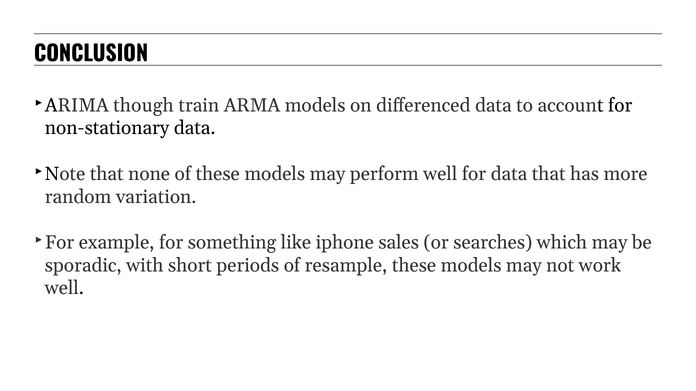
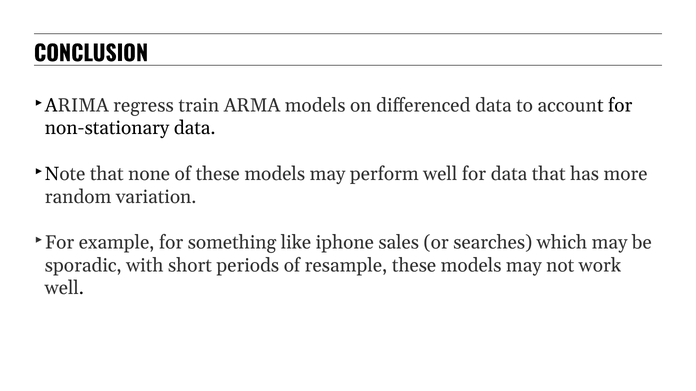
though: though -> regress (144, 105)
